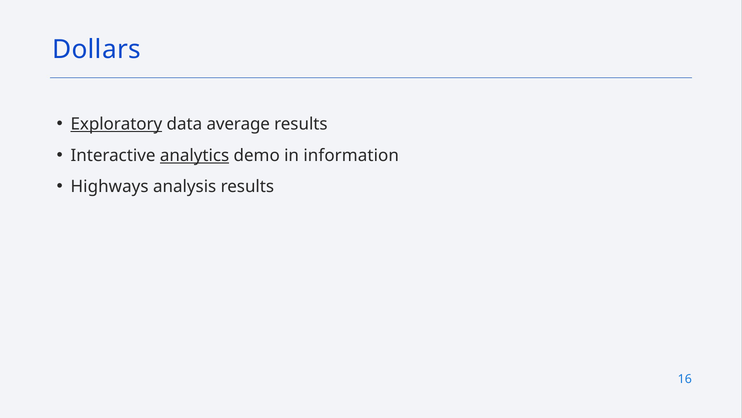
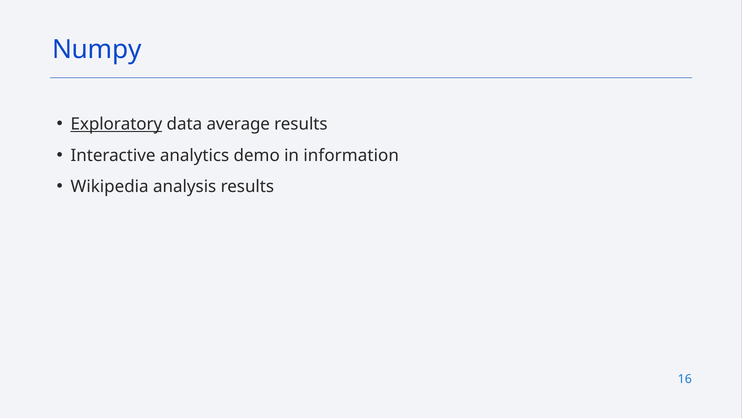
Dollars: Dollars -> Numpy (97, 50)
analytics underline: present -> none (195, 155)
Highways: Highways -> Wikipedia (110, 186)
